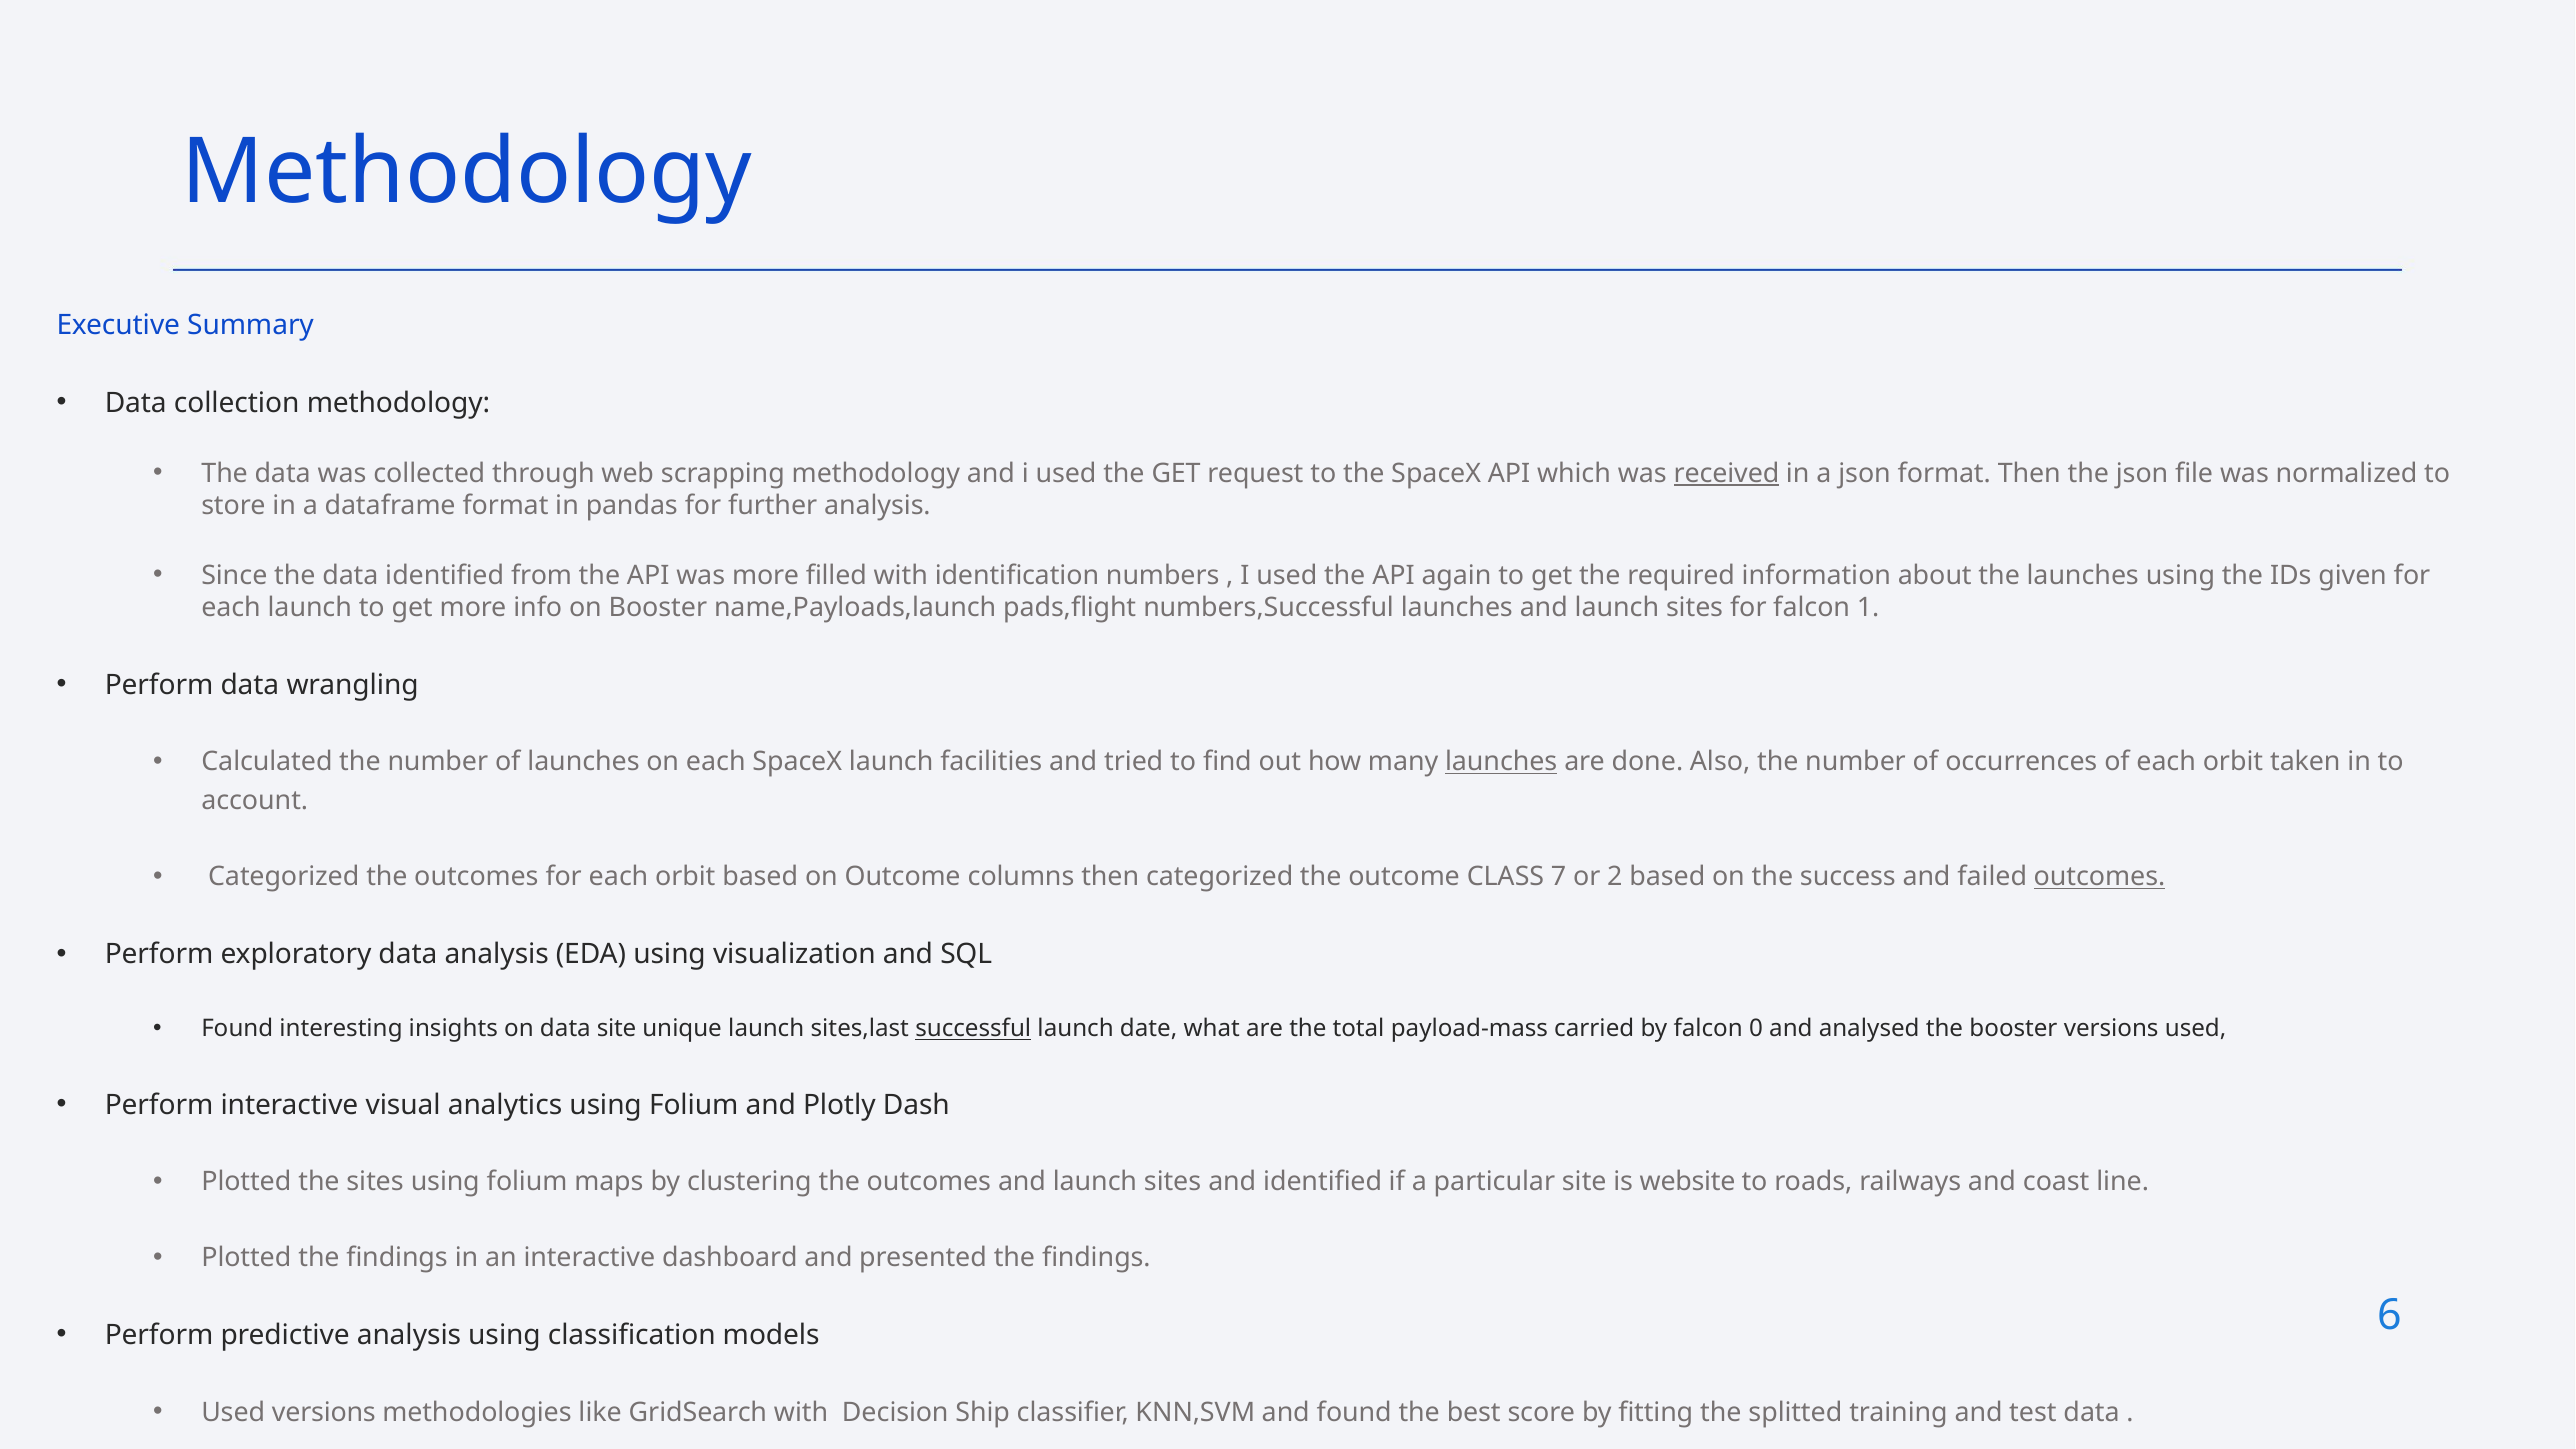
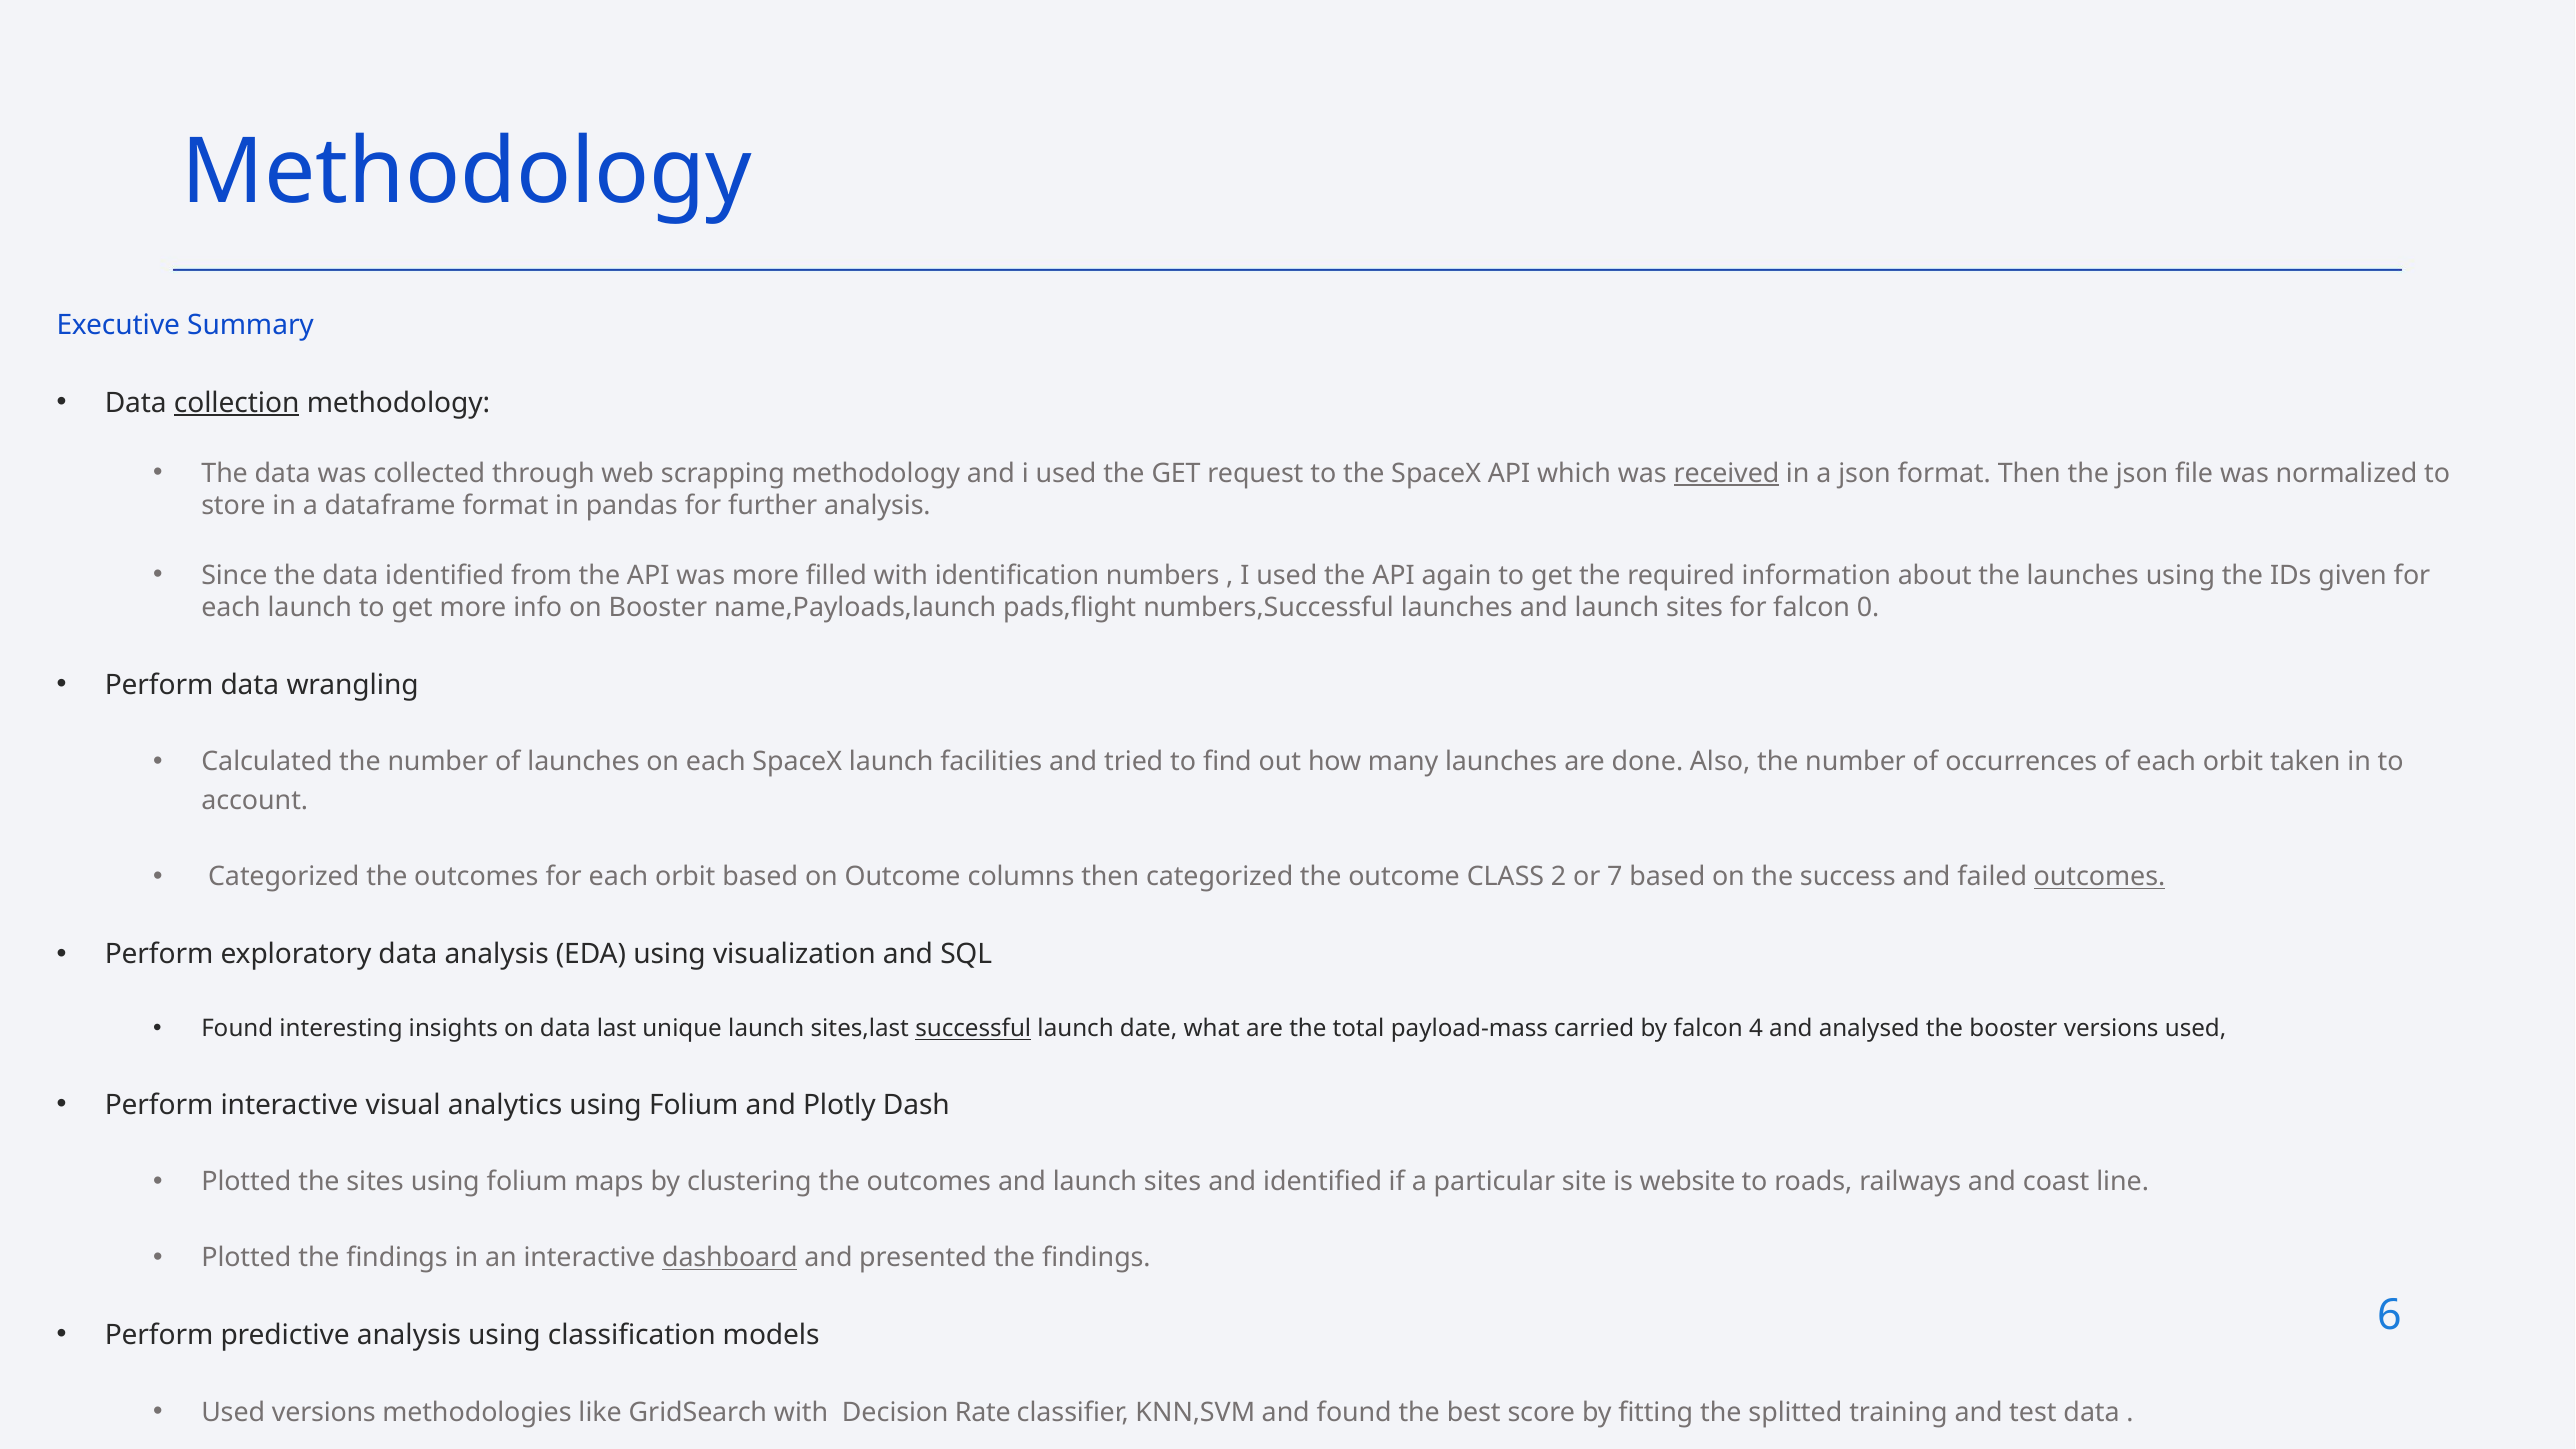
collection underline: none -> present (237, 403)
1: 1 -> 0 (1868, 608)
launches underline: present -> none (1501, 762)
7: 7 -> 2 (1559, 877)
2: 2 -> 7 (1615, 877)
data site: site -> last (617, 1029)
0: 0 -> 4 (1756, 1029)
dashboard underline: none -> present (730, 1258)
Ship: Ship -> Rate (983, 1412)
